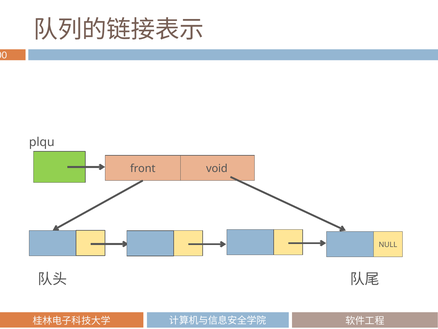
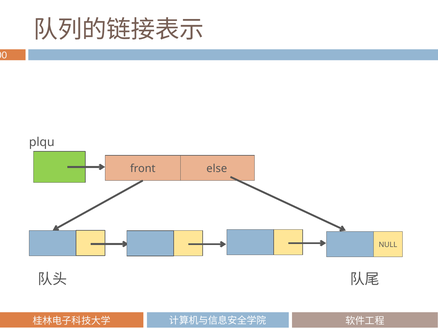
void: void -> else (217, 168)
